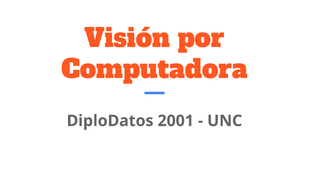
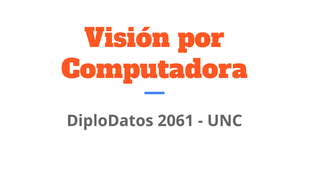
2001: 2001 -> 2061 (176, 121)
